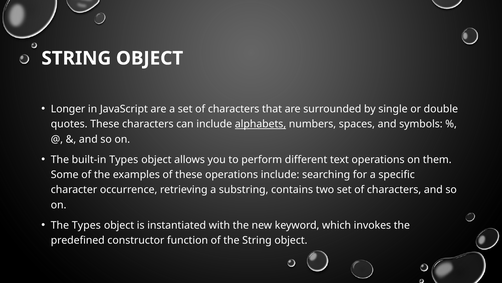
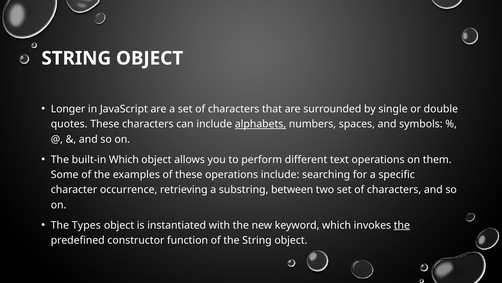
built-in Types: Types -> Which (124, 159)
contains: contains -> between (292, 189)
the underline: none -> present (402, 225)
